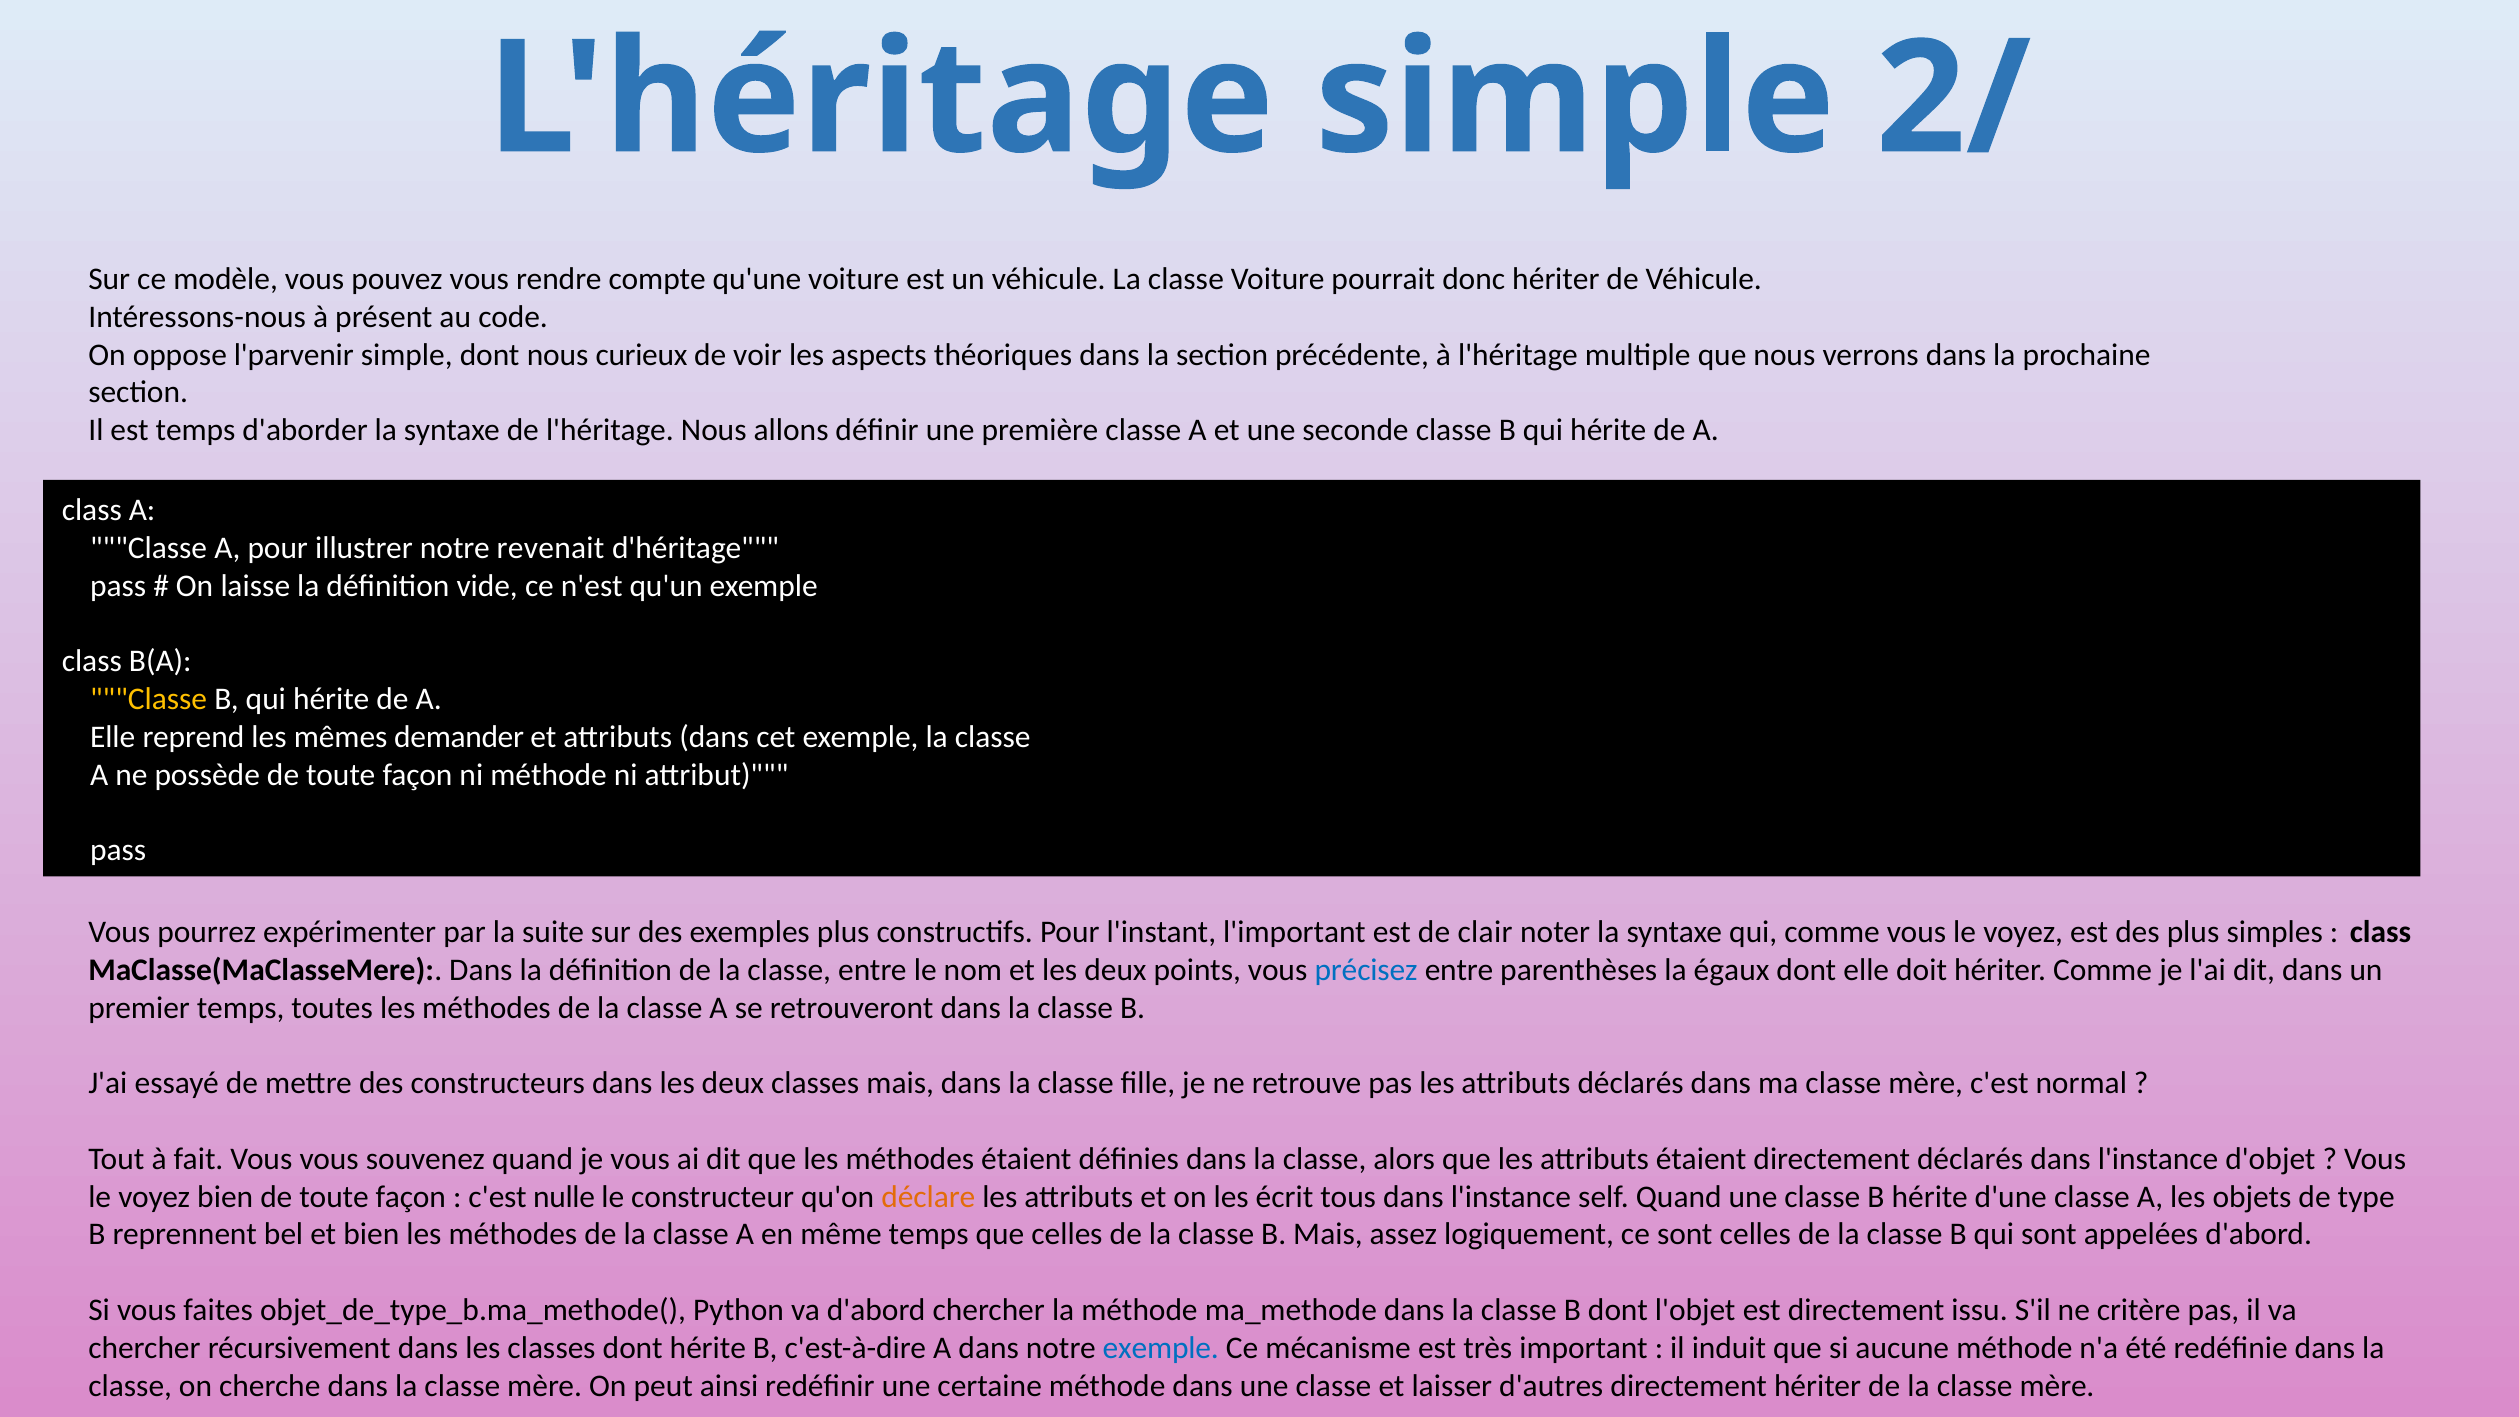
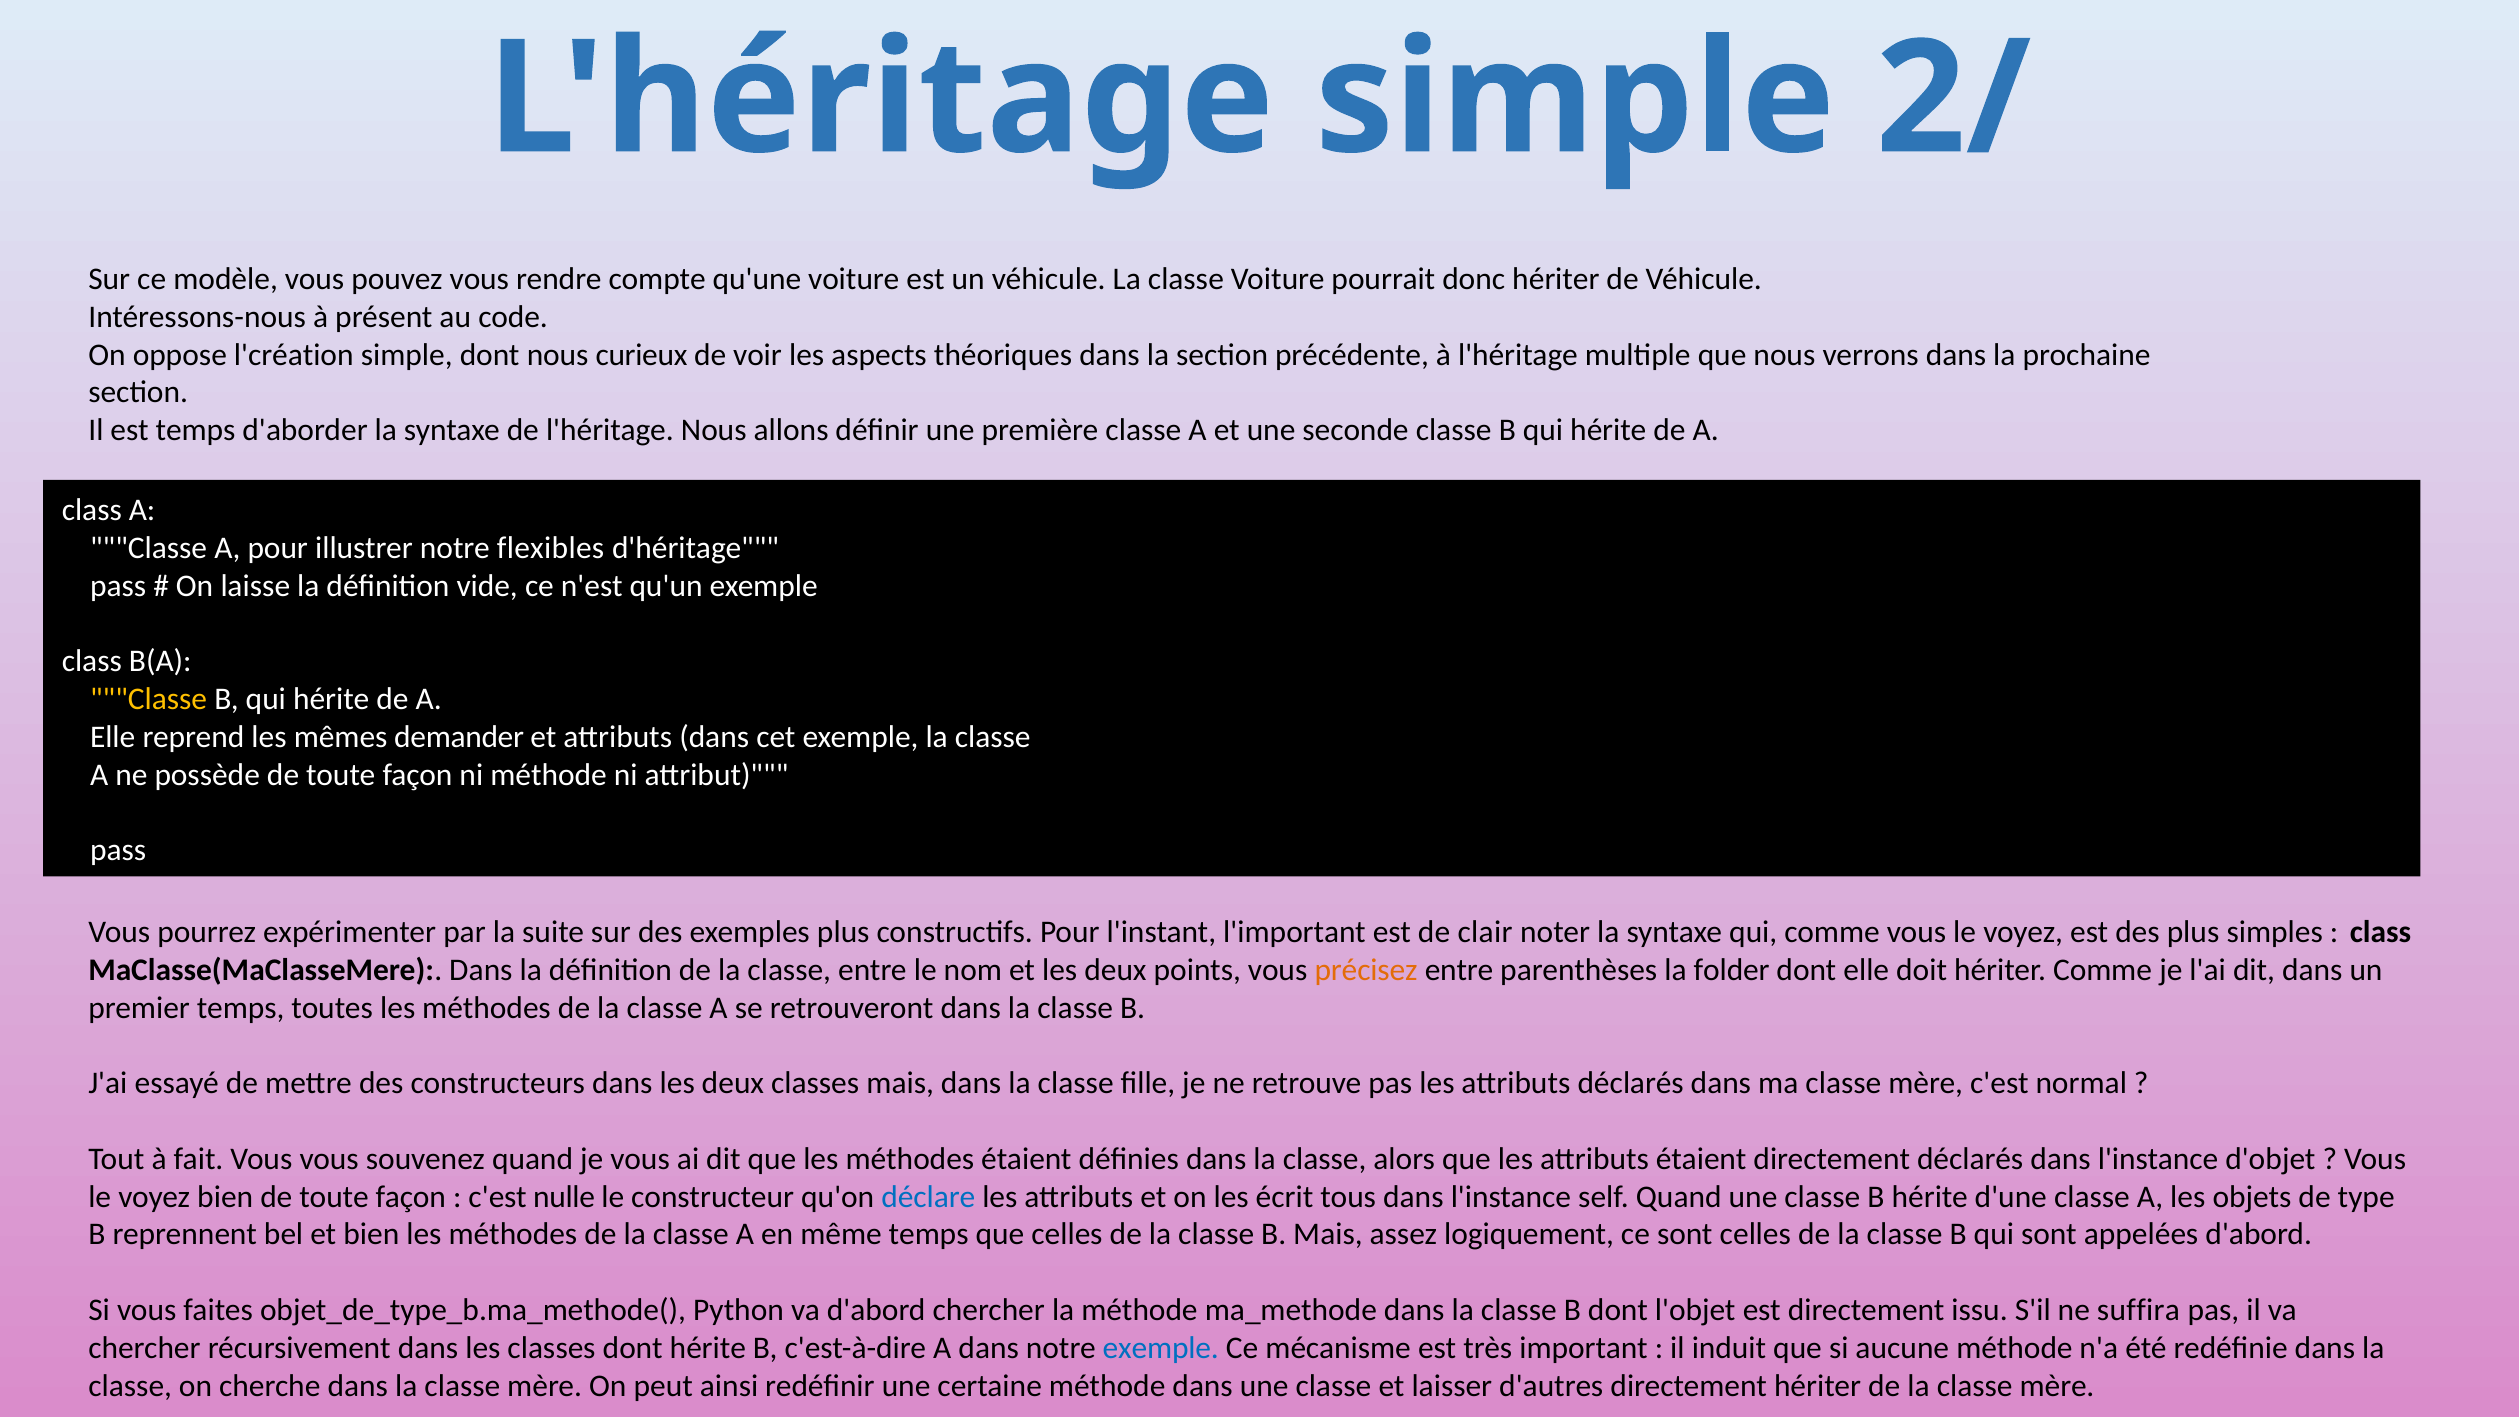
l'parvenir: l'parvenir -> l'création (294, 355)
revenait: revenait -> flexibles (551, 548)
précisez colour: blue -> orange (1366, 970)
égaux: égaux -> folder (1732, 970)
déclare colour: orange -> blue (928, 1197)
critère: critère -> suffira (2138, 1310)
